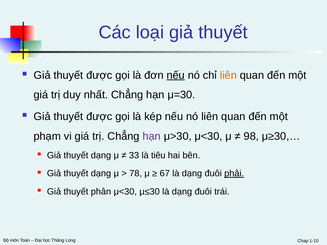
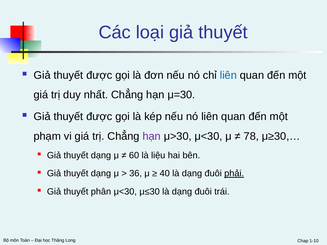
nếu underline: present -> none (176, 75)
liên colour: orange -> blue (228, 75)
98: 98 -> 78 (251, 136)
33: 33 -> 60 (134, 155)
tiêu: tiêu -> liệu (158, 155)
78: 78 -> 36 (136, 174)
67: 67 -> 40 (165, 174)
